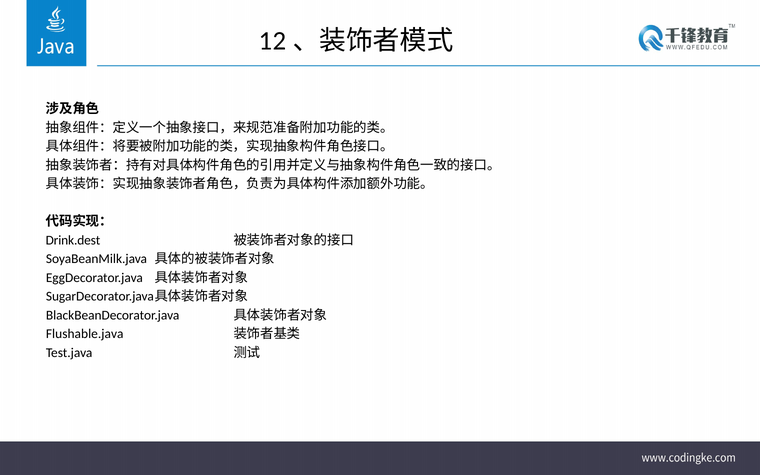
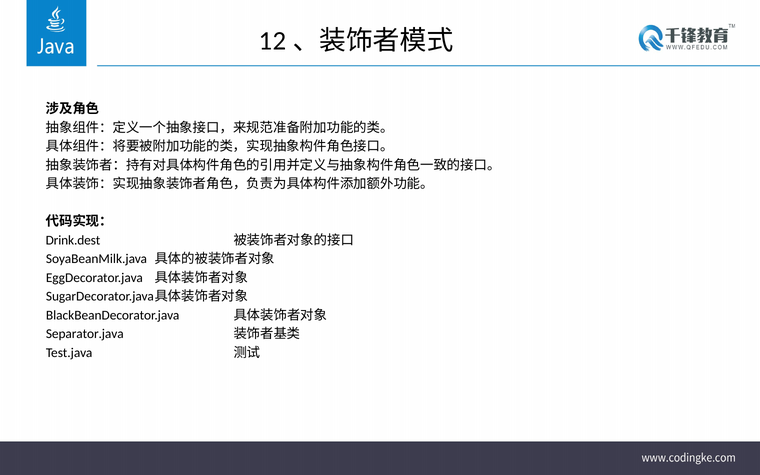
Flushable.java: Flushable.java -> Separator.java (85, 334)
